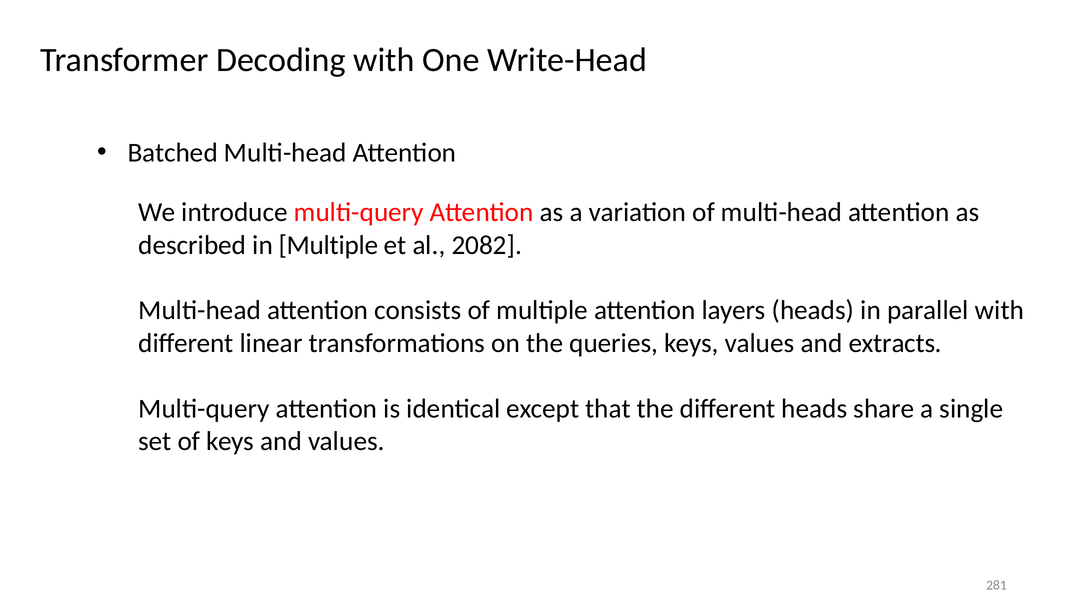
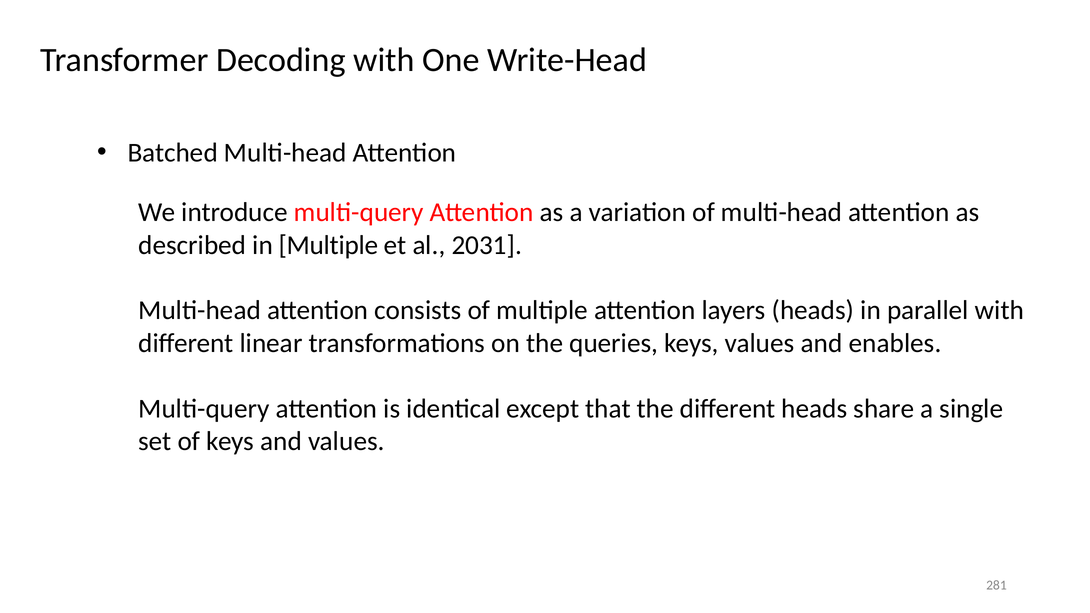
2082: 2082 -> 2031 (487, 245)
extracts: extracts -> enables (895, 343)
